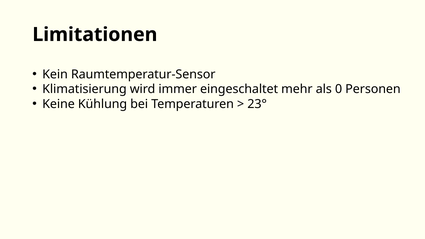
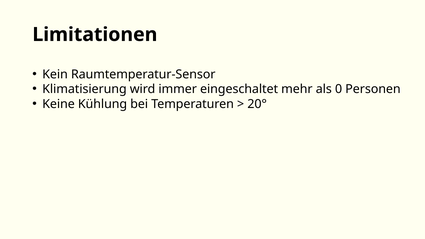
23°: 23° -> 20° (257, 104)
